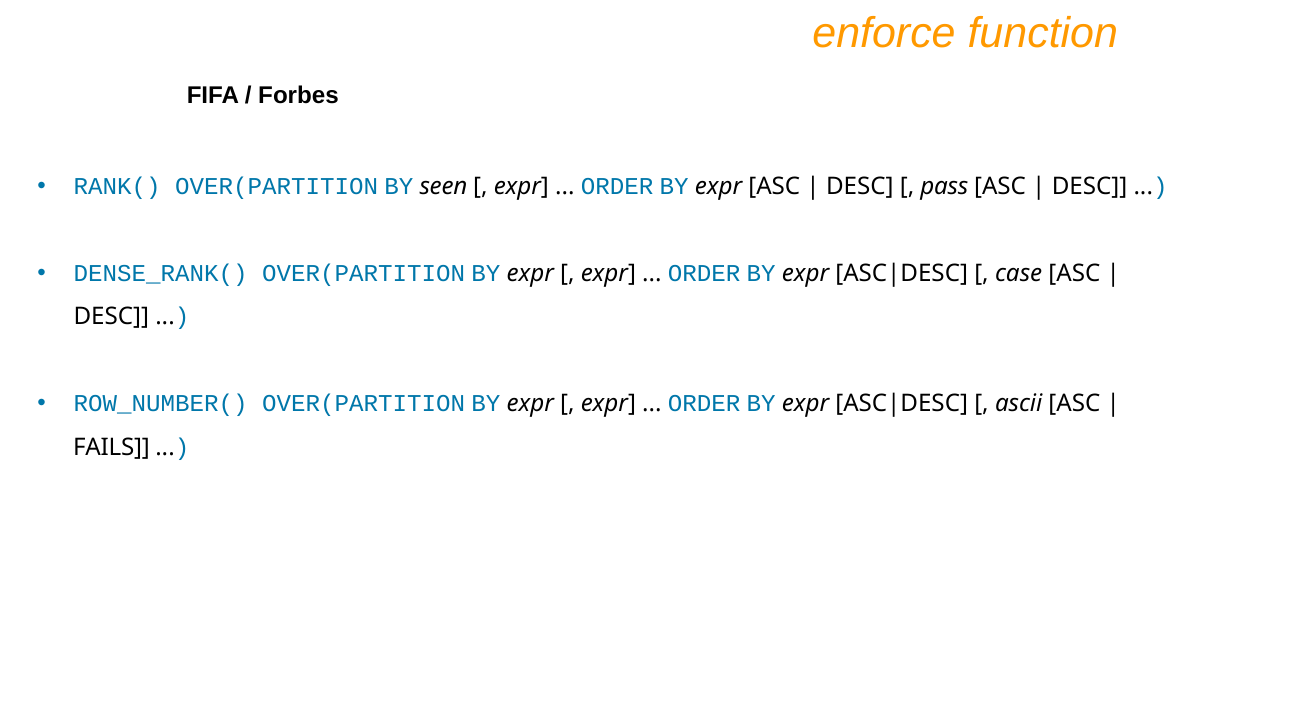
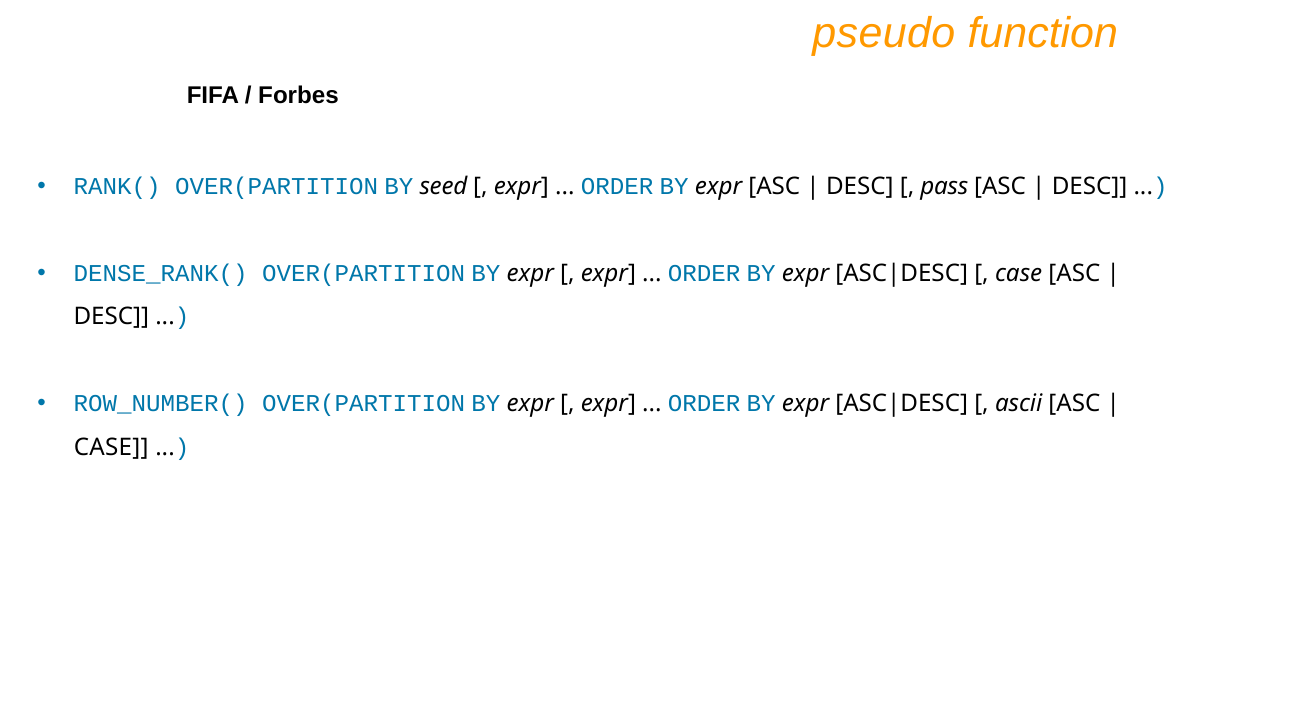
enforce: enforce -> pseudo (884, 34)
seen: seen -> seed (443, 187)
FAILS: FAILS -> CASE (111, 448)
